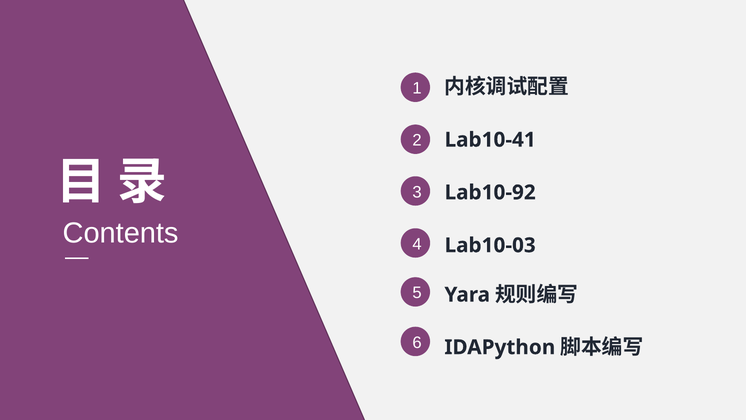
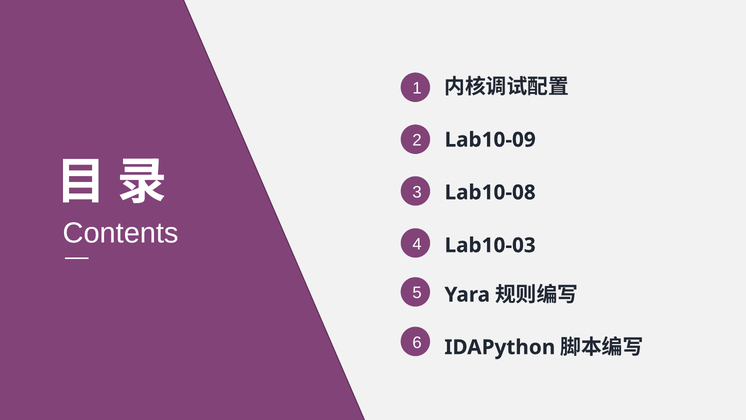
Lab10-41: Lab10-41 -> Lab10-09 (490, 140)
Lab10-92: Lab10-92 -> Lab10-08 (490, 192)
